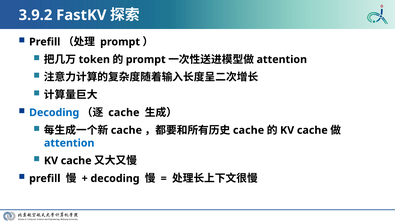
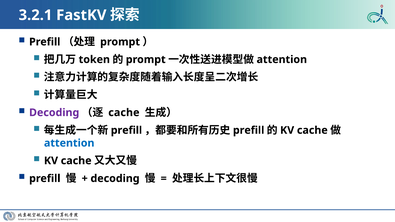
3.9.2: 3.9.2 -> 3.2.1 (35, 15)
Decoding colour: blue -> purple (54, 113)
cache: cache -> prefill (126, 130)
cache: cache -> prefill (249, 130)
